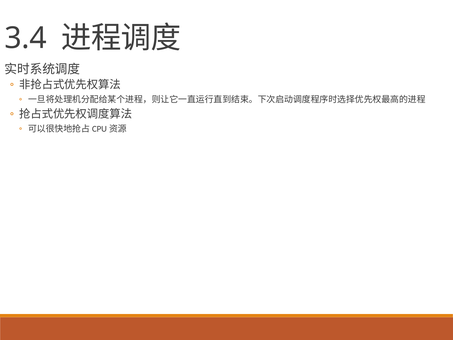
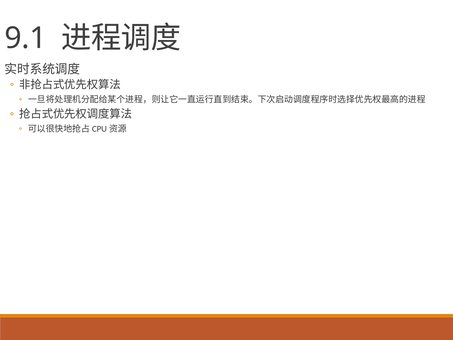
3.4: 3.4 -> 9.1 (26, 38)
